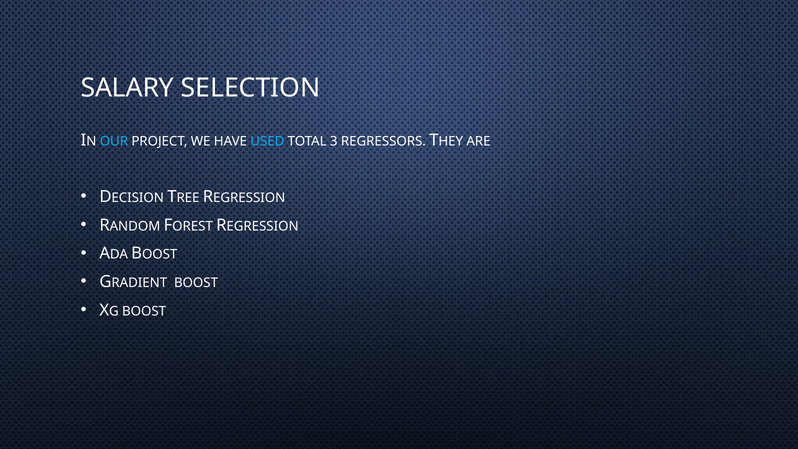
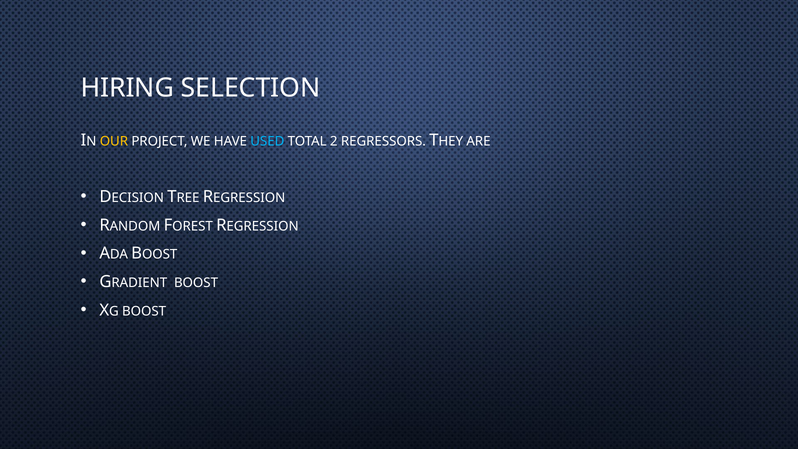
SALARY: SALARY -> HIRING (127, 88)
OUR colour: light blue -> yellow (114, 141)
3: 3 -> 2 (334, 141)
